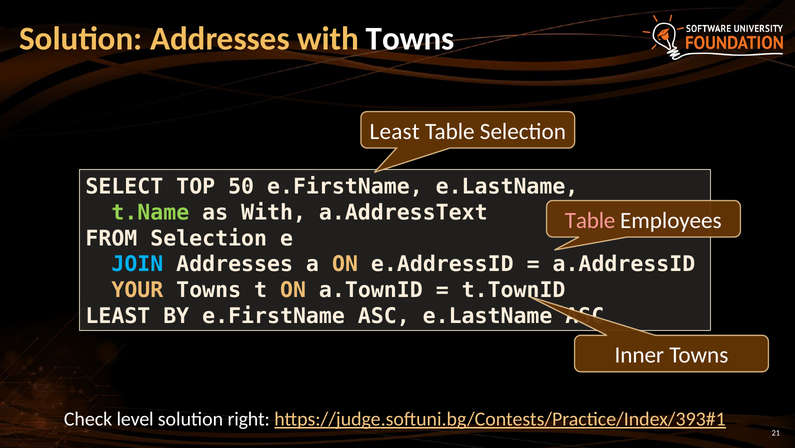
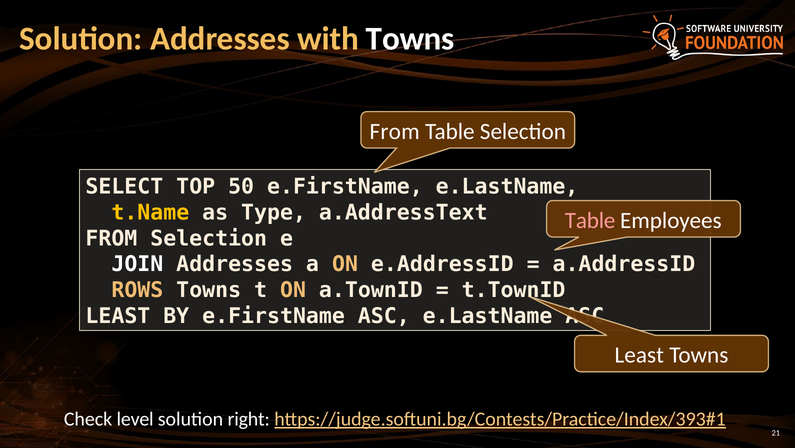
Least: Least -> From (395, 131)
t.Name colour: light green -> yellow (150, 212)
as With: With -> Type (274, 212)
JOIN colour: light blue -> white (137, 264)
YOUR: YOUR -> ROWS (137, 290)
Inner: Inner -> Least (639, 355)
